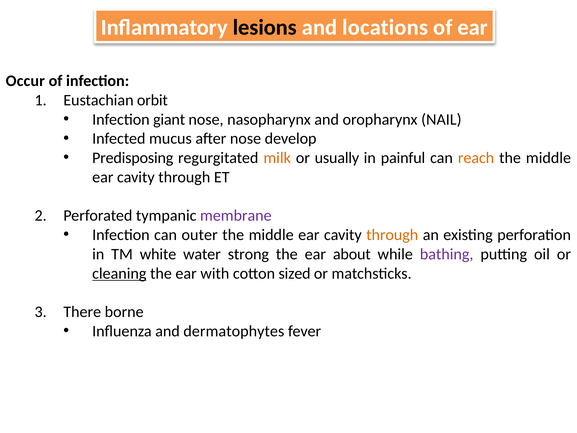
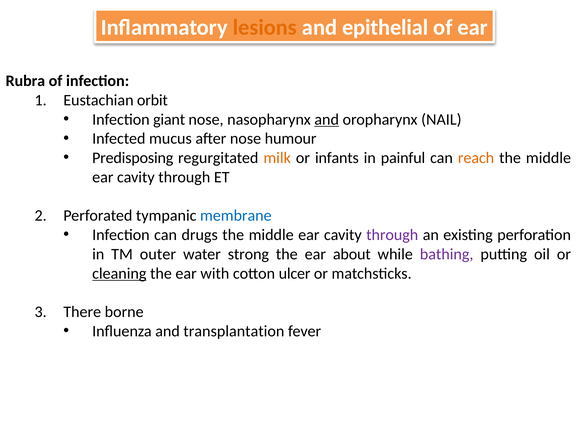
lesions colour: black -> orange (265, 27)
locations: locations -> epithelial (385, 27)
Occur: Occur -> Rubra (25, 81)
and underline: none -> present (327, 119)
develop: develop -> humour (291, 139)
usually: usually -> infants (337, 158)
membrane colour: purple -> blue (236, 216)
outer: outer -> drugs (200, 235)
through colour: orange -> purple (392, 235)
white: white -> outer (158, 254)
sized: sized -> ulcer (295, 273)
dermatophytes: dermatophytes -> transplantation (234, 331)
